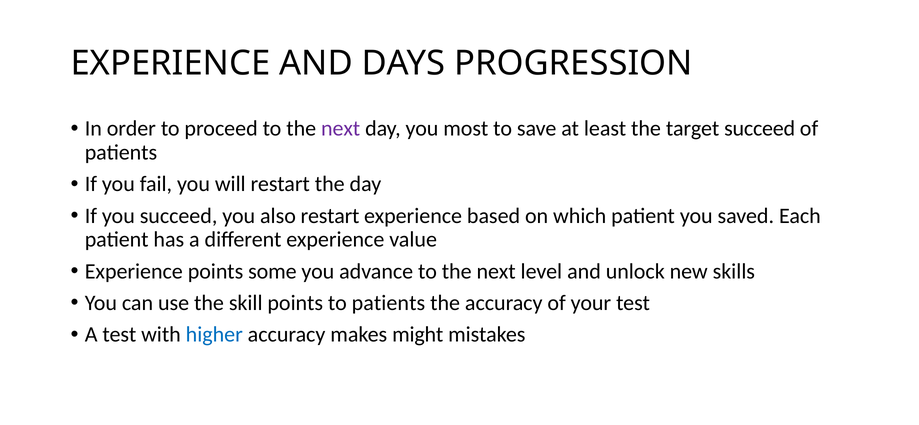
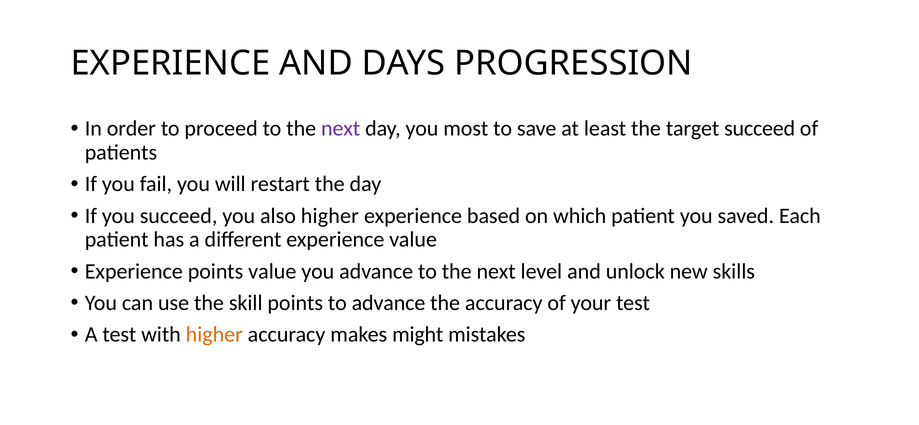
also restart: restart -> higher (330, 216)
points some: some -> value (272, 271)
to patients: patients -> advance (389, 303)
higher colour: blue -> orange (214, 334)
